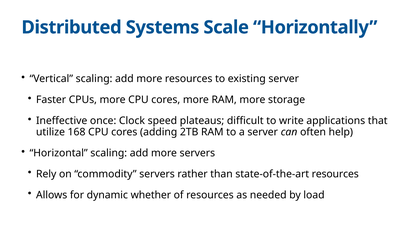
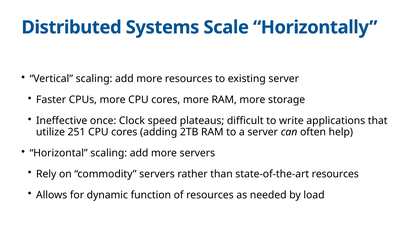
168: 168 -> 251 (77, 132)
whether: whether -> function (151, 195)
